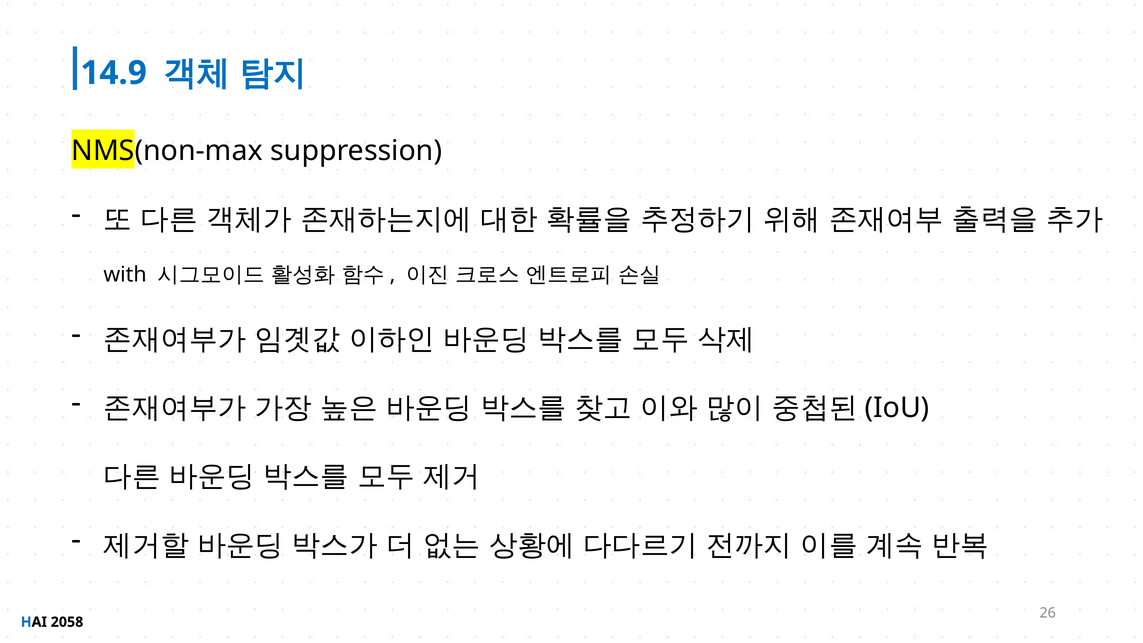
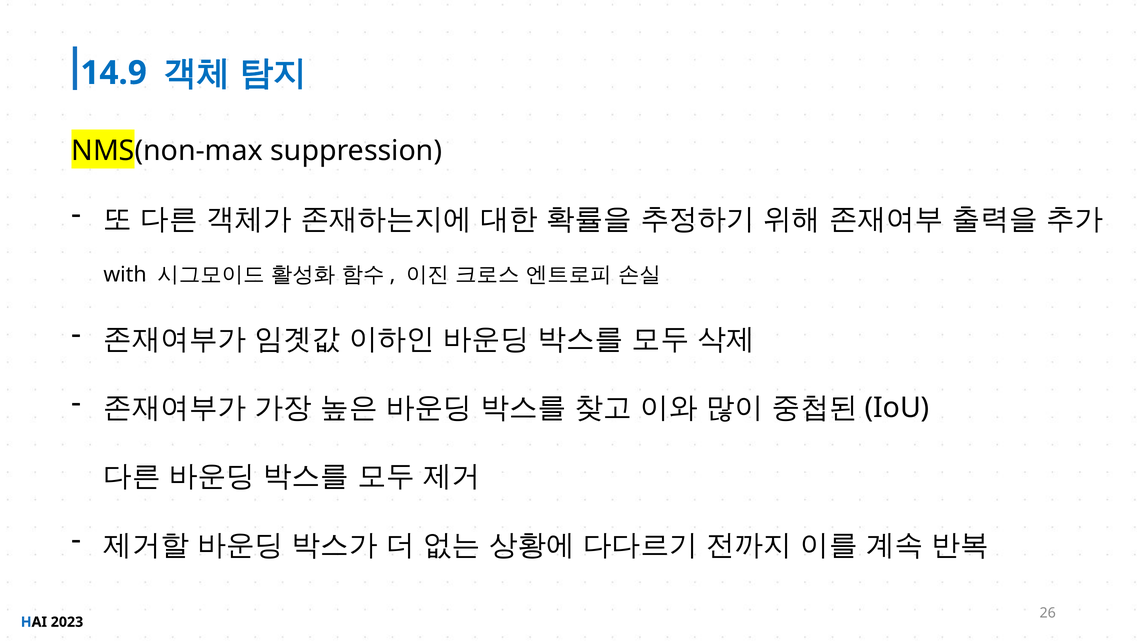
2058: 2058 -> 2023 (67, 622)
